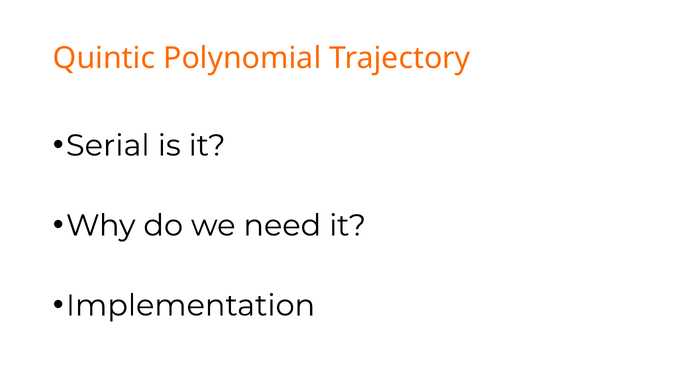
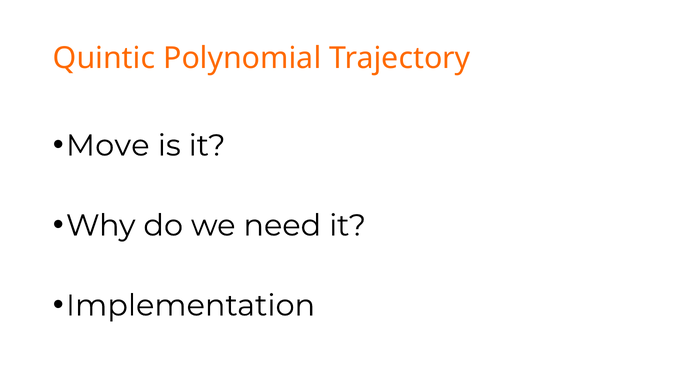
Serial: Serial -> Move (108, 146)
